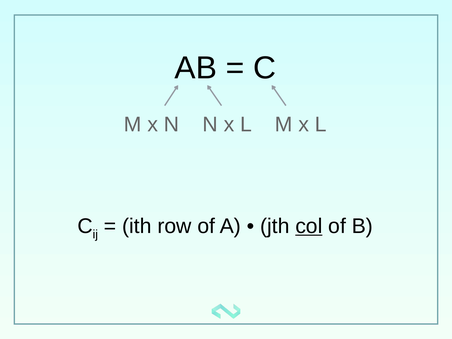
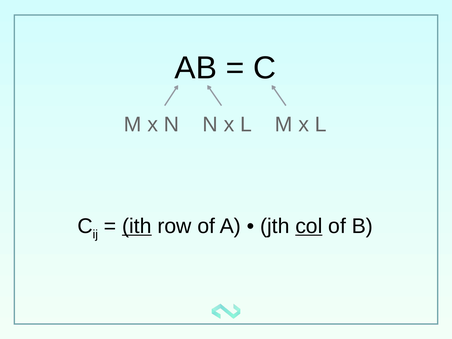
ith underline: none -> present (137, 226)
